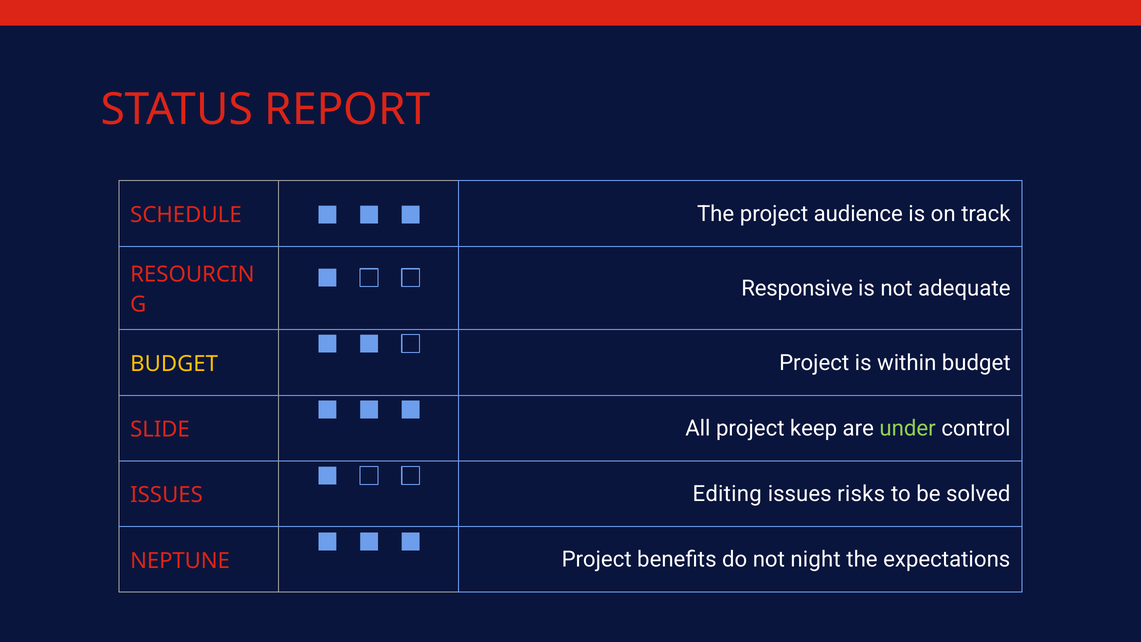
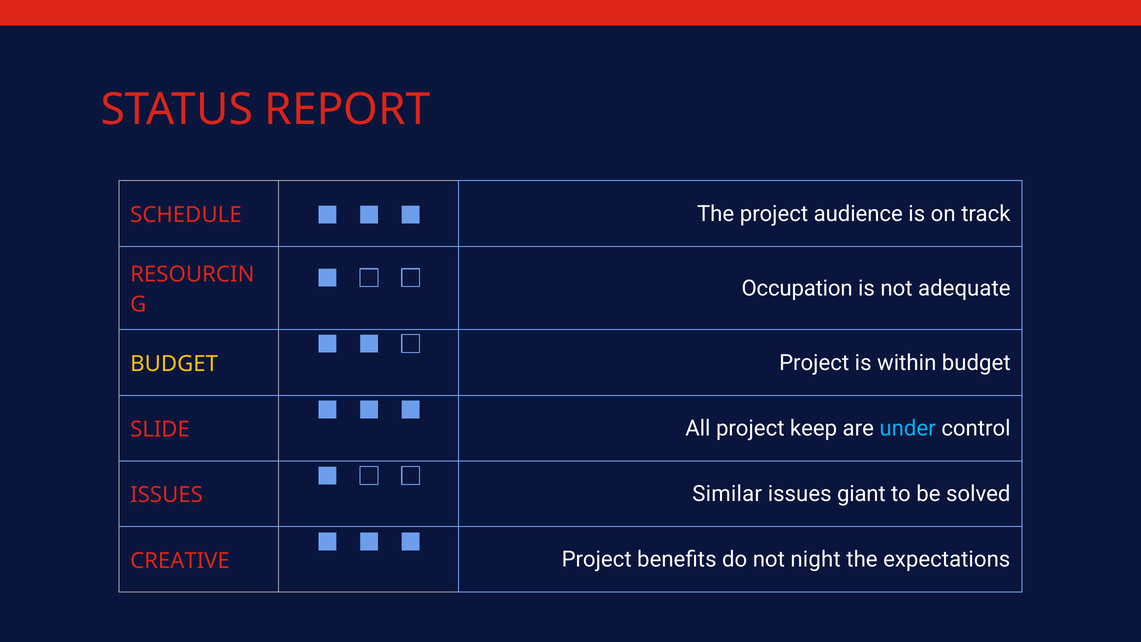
Responsive: Responsive -> Occupation (797, 288)
under colour: light green -> light blue (908, 428)
Editing: Editing -> Similar (727, 494)
risks: risks -> giant (861, 494)
NEPTUNE: NEPTUNE -> CREATIVE (180, 561)
